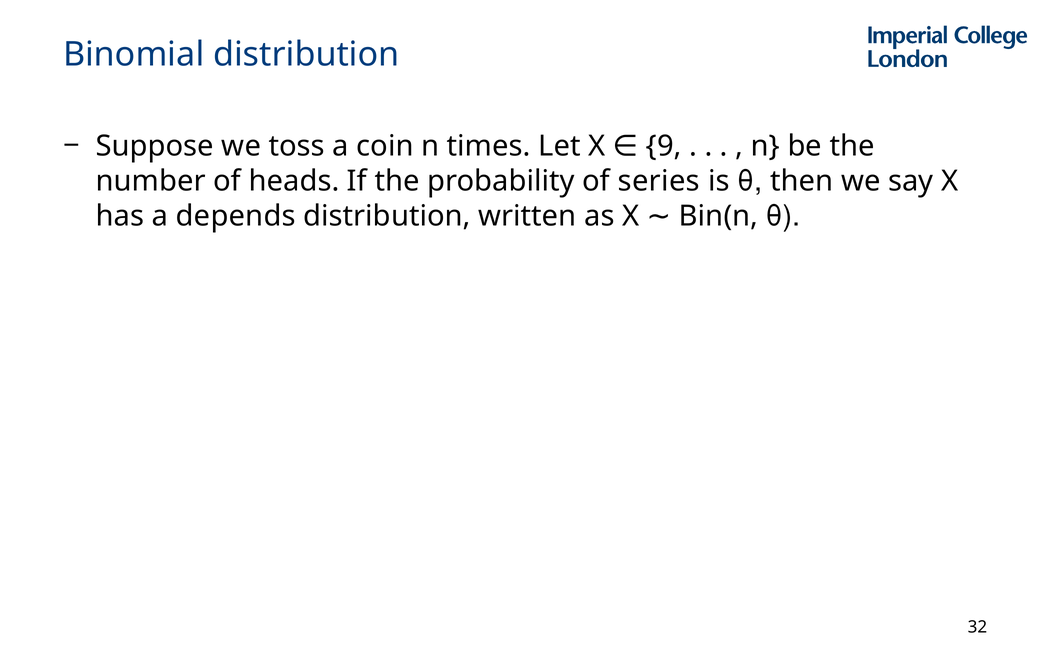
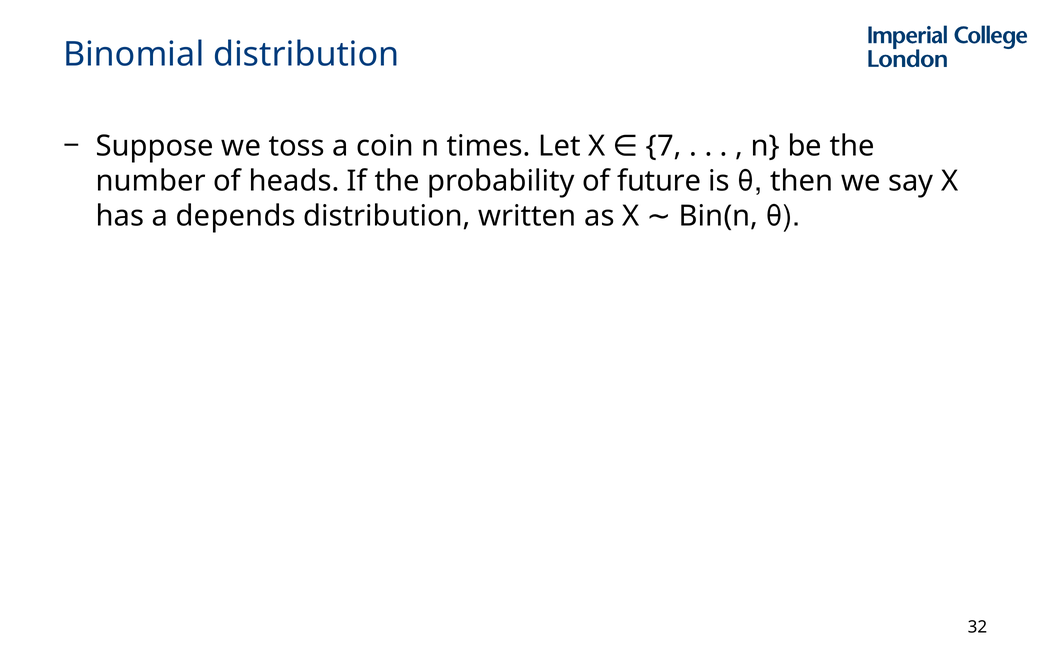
9: 9 -> 7 (664, 146)
series: series -> future (659, 181)
